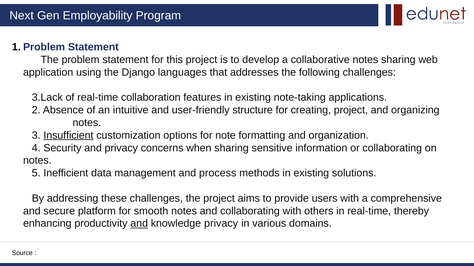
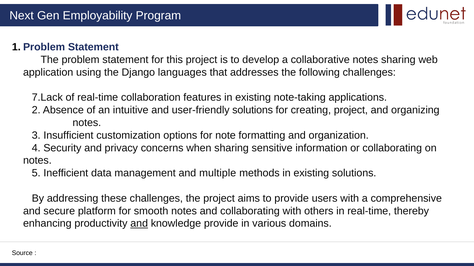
3.Lack: 3.Lack -> 7.Lack (47, 98)
user-friendly structure: structure -> solutions (253, 110)
Insufficient underline: present -> none (68, 136)
process: process -> multiple (218, 173)
knowledge privacy: privacy -> provide (221, 224)
